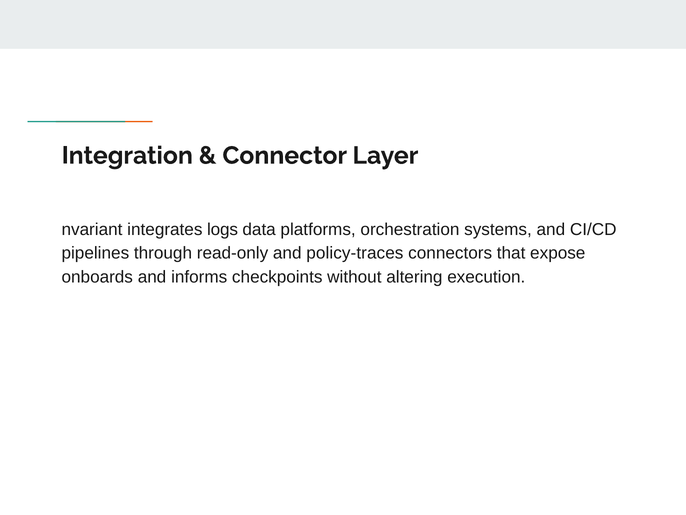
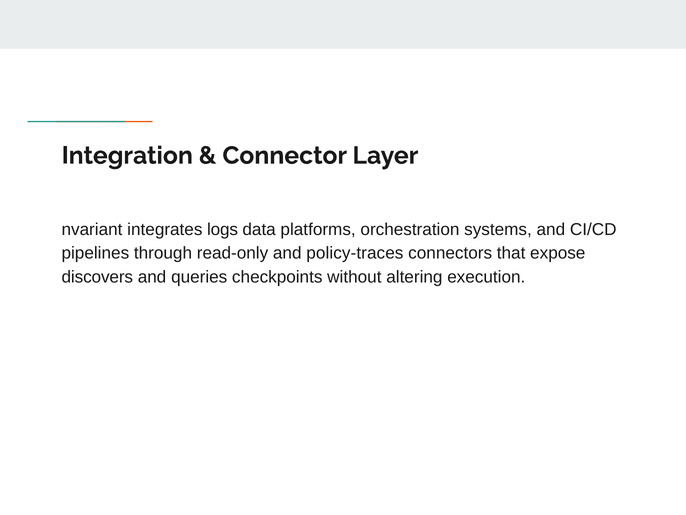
onboards: onboards -> discovers (97, 277)
informs: informs -> queries (199, 277)
